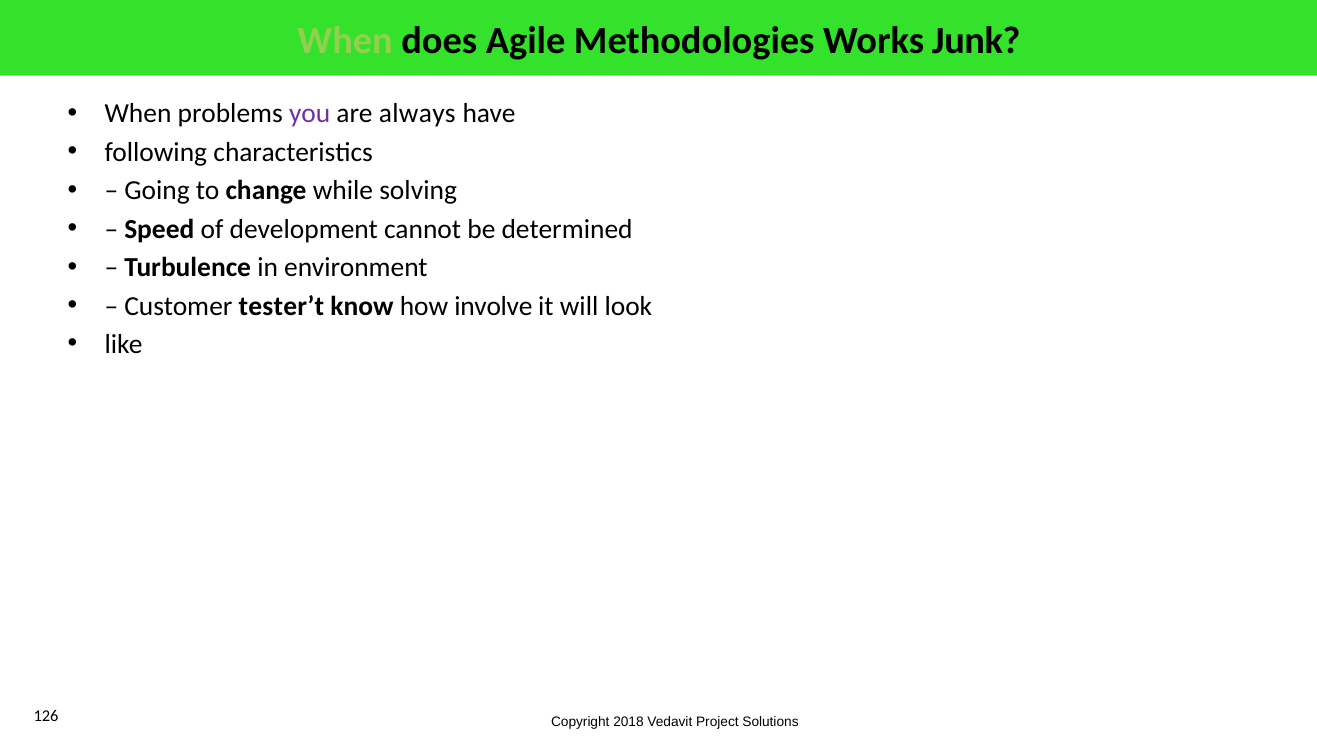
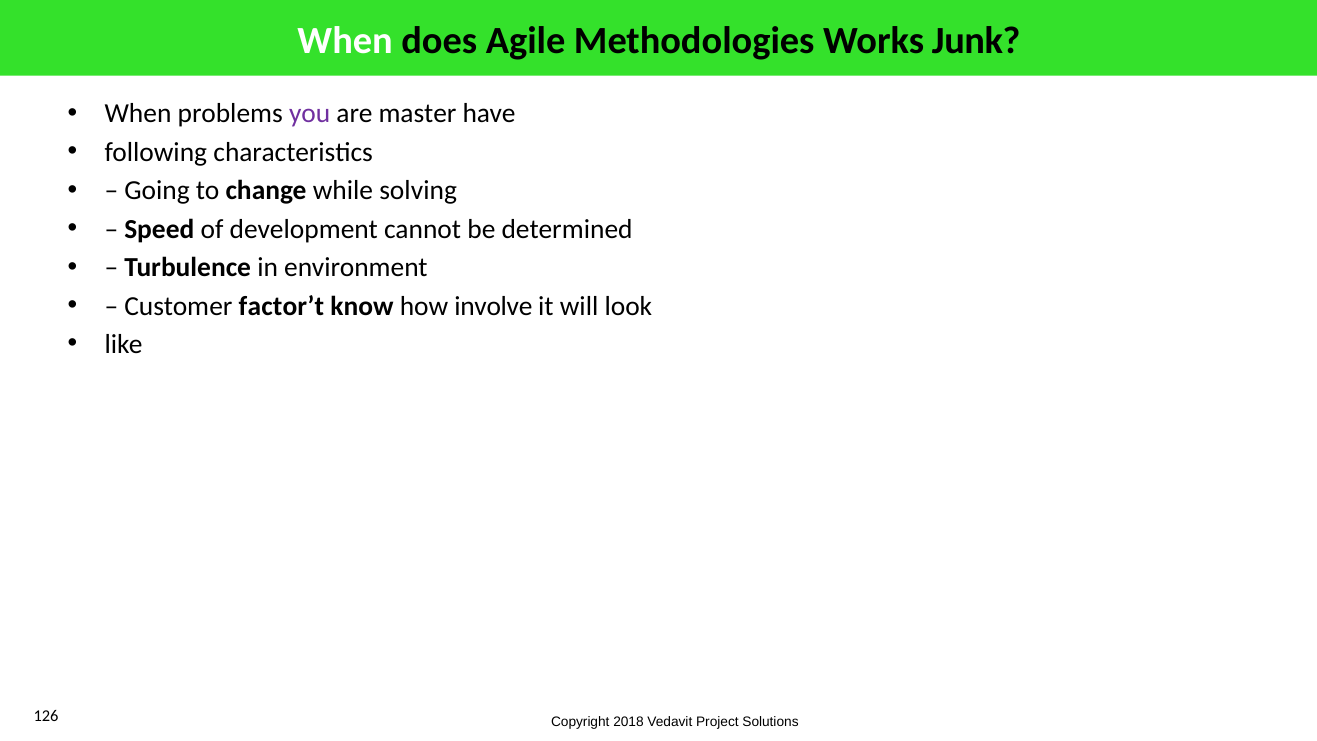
When colour: light green -> white (345, 41)
always: always -> master (418, 114)
tester’t: tester’t -> factor’t (281, 306)
